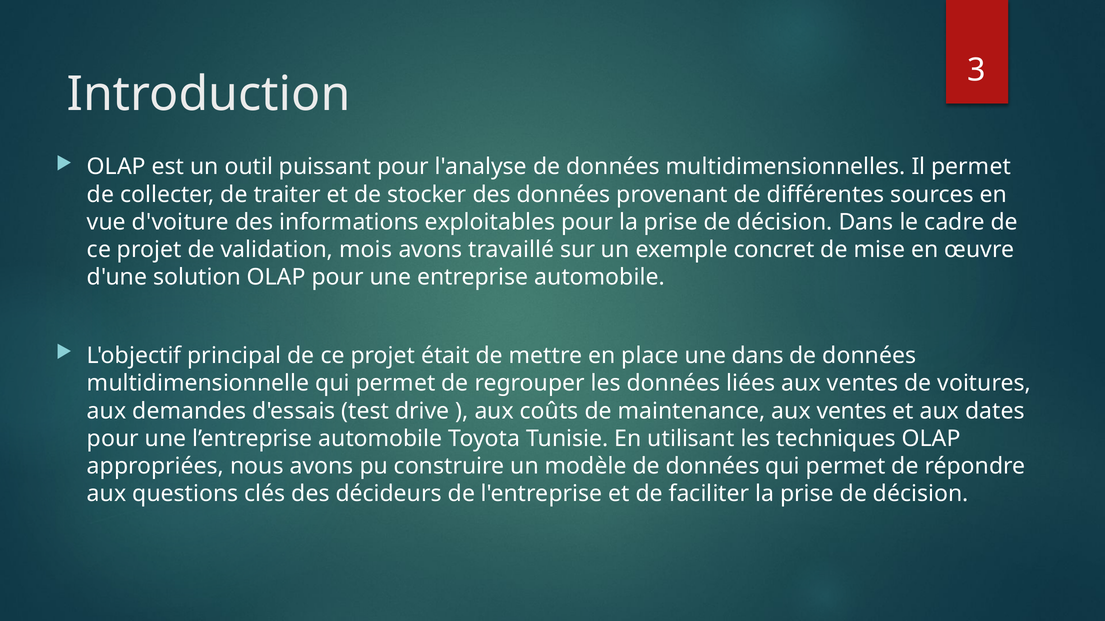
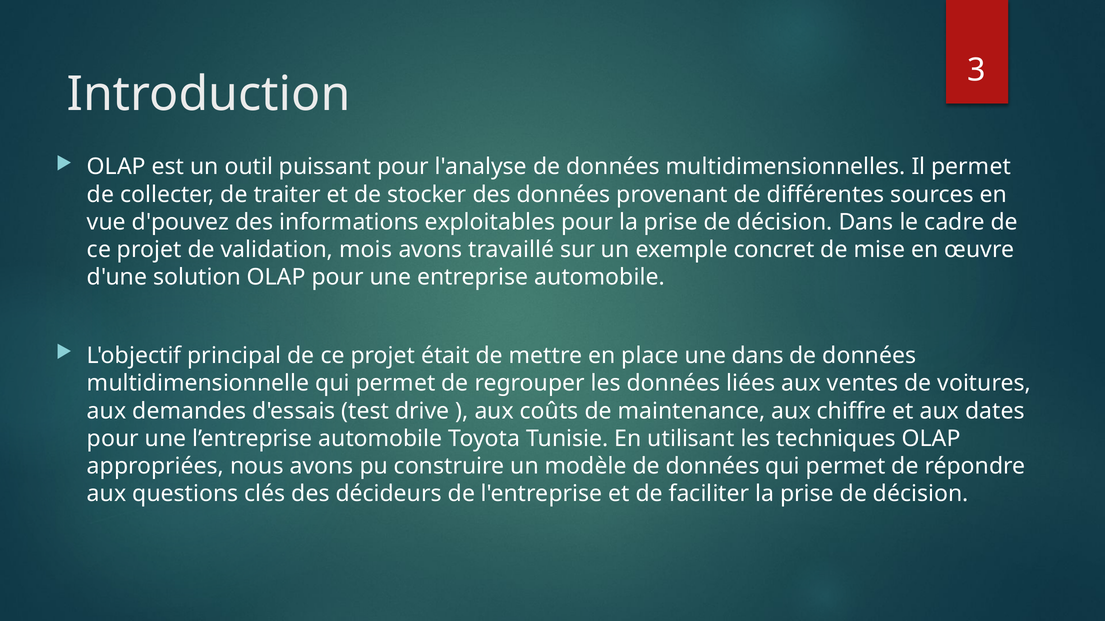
d'voiture: d'voiture -> d'pouvez (181, 222)
maintenance aux ventes: ventes -> chiffre (852, 411)
